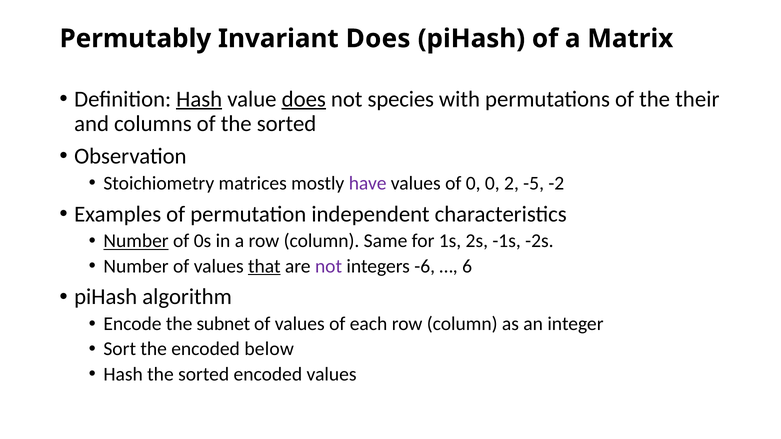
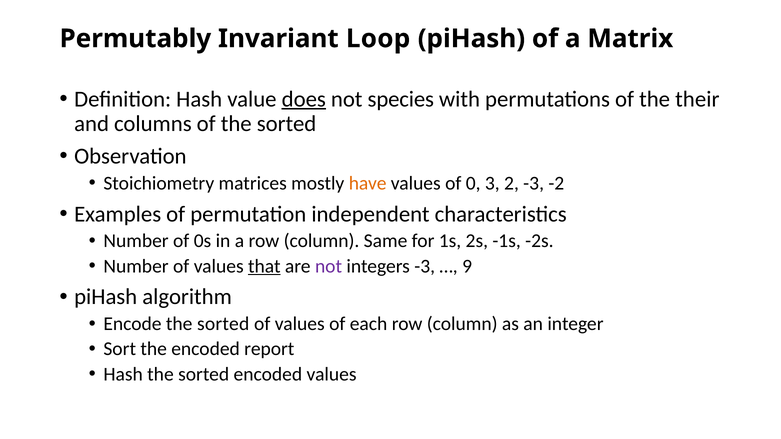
Invariant Does: Does -> Loop (378, 39)
Hash underline: present -> none (199, 99)
have colour: purple -> orange (368, 183)
0 0: 0 -> 3 (492, 183)
2 -5: -5 -> -3 (534, 183)
Number underline: present -> none (136, 241)
integers -6: -6 -> -3 (425, 266)
6: 6 -> 9 (467, 266)
Encode the subnet: subnet -> sorted (223, 324)
below: below -> report (269, 349)
